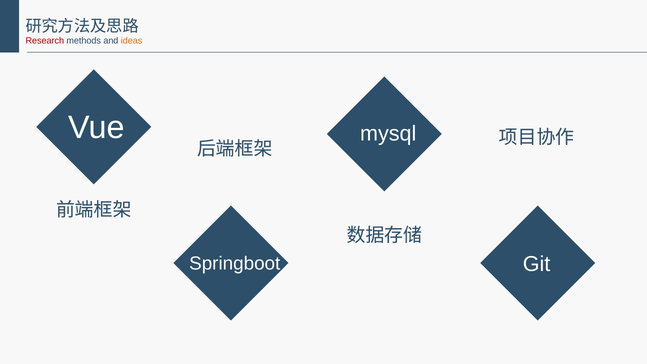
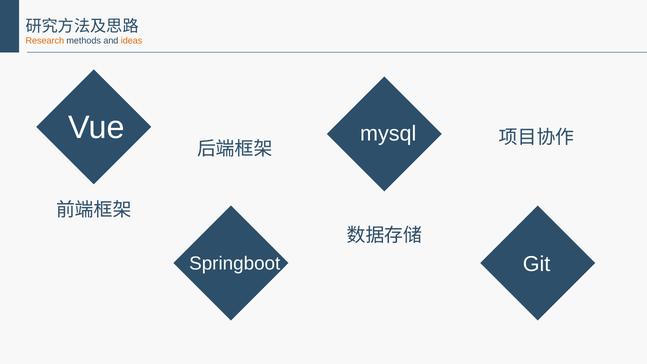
Research colour: red -> orange (45, 41)
